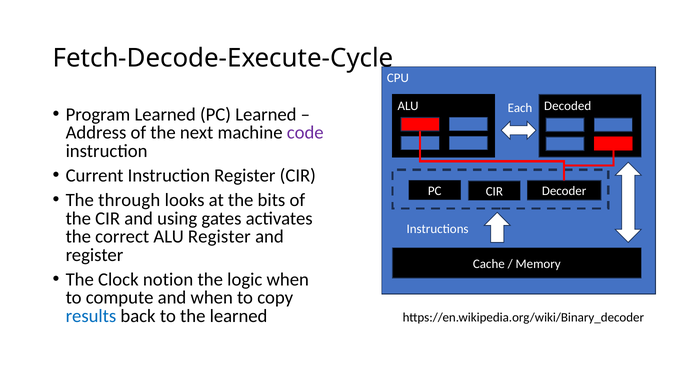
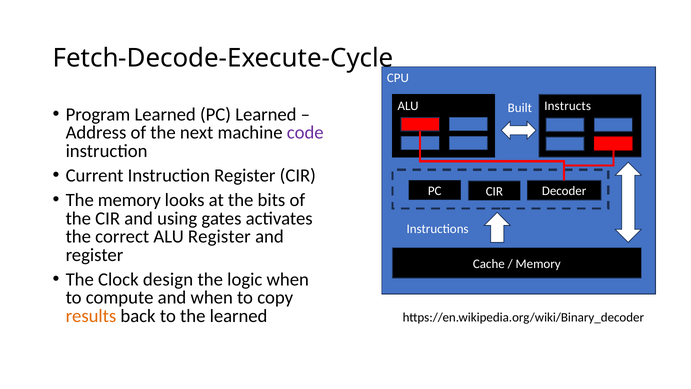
Decoded: Decoded -> Instructs (568, 106)
Each: Each -> Built (520, 108)
The through: through -> memory (129, 200)
notion: notion -> design (168, 279)
results colour: blue -> orange (91, 316)
